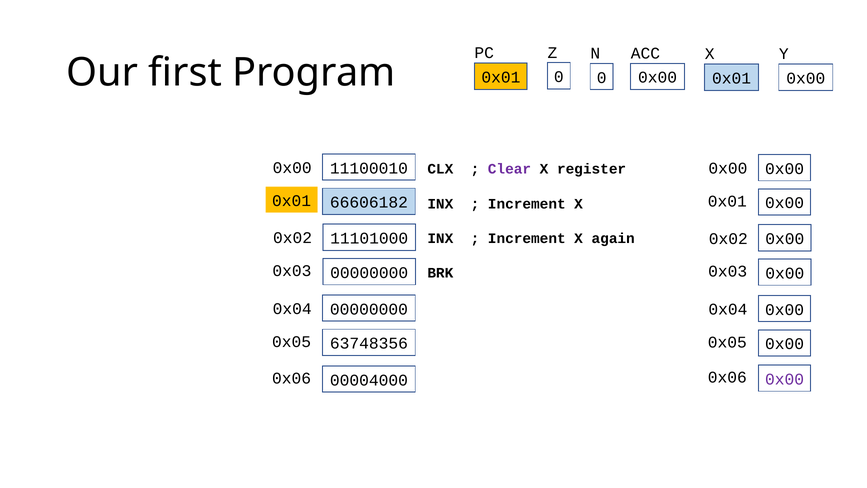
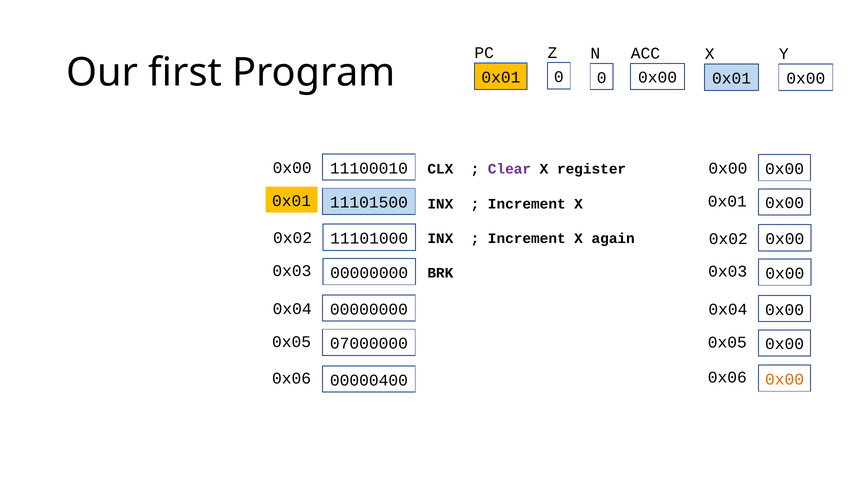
66606182: 66606182 -> 11101500 (369, 202)
63748356: 63748356 -> 07000000 (369, 343)
0x00 colour: purple -> orange (785, 379)
00004000: 00004000 -> 00000400 (369, 380)
